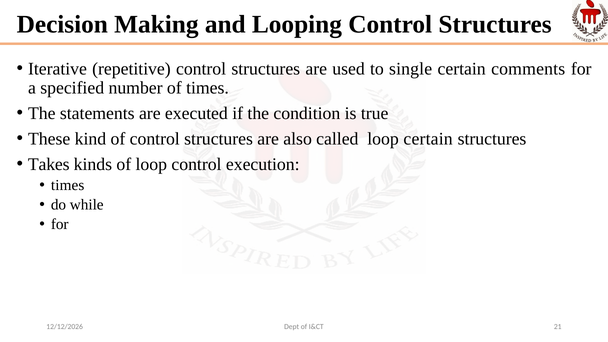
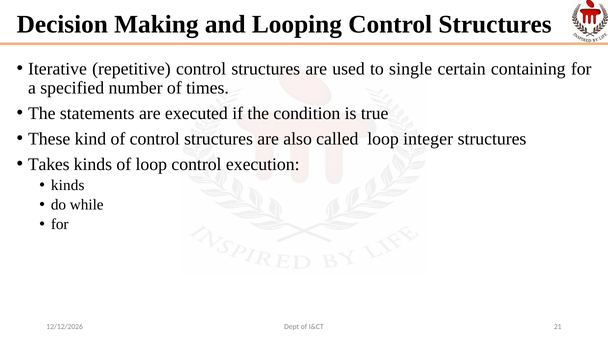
comments: comments -> containing (528, 69)
loop certain: certain -> integer (428, 139)
times: times -> kinds (68, 185)
